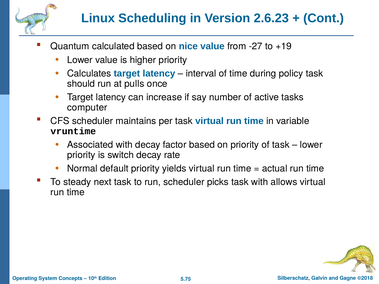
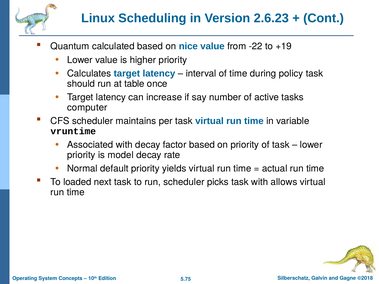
-27: -27 -> -22 (256, 46)
pulls: pulls -> table (134, 84)
switch: switch -> model (121, 155)
steady: steady -> loaded (77, 182)
